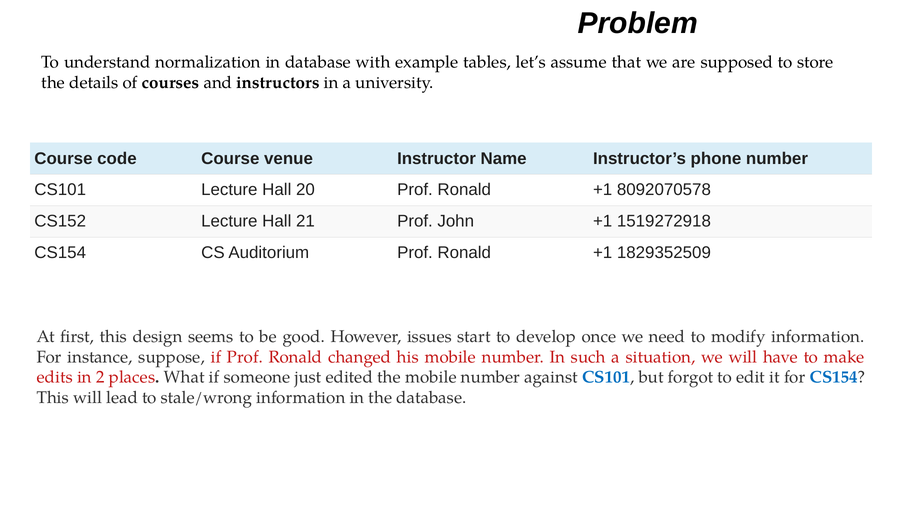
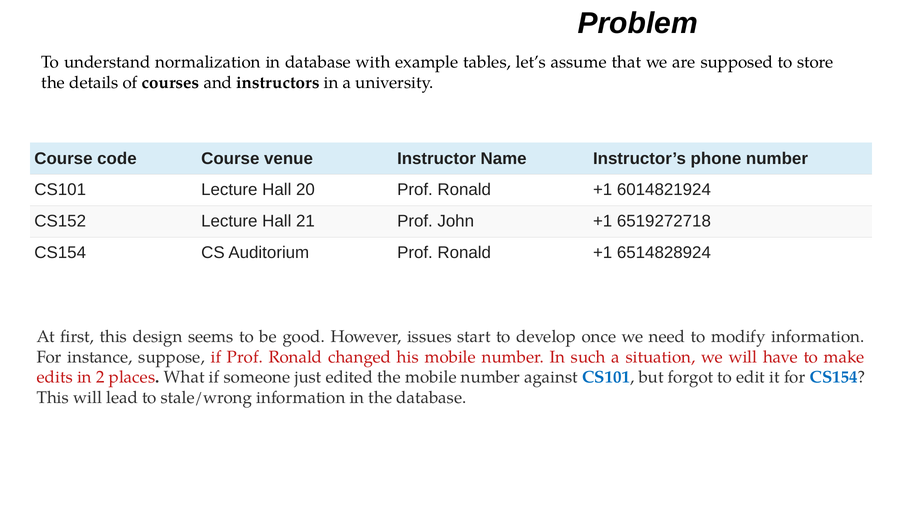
8092070578: 8092070578 -> 6014821924 (664, 190)
1519272918: 1519272918 -> 6519272718 (664, 221)
1829352509: 1829352509 -> 6514828924 (664, 253)
